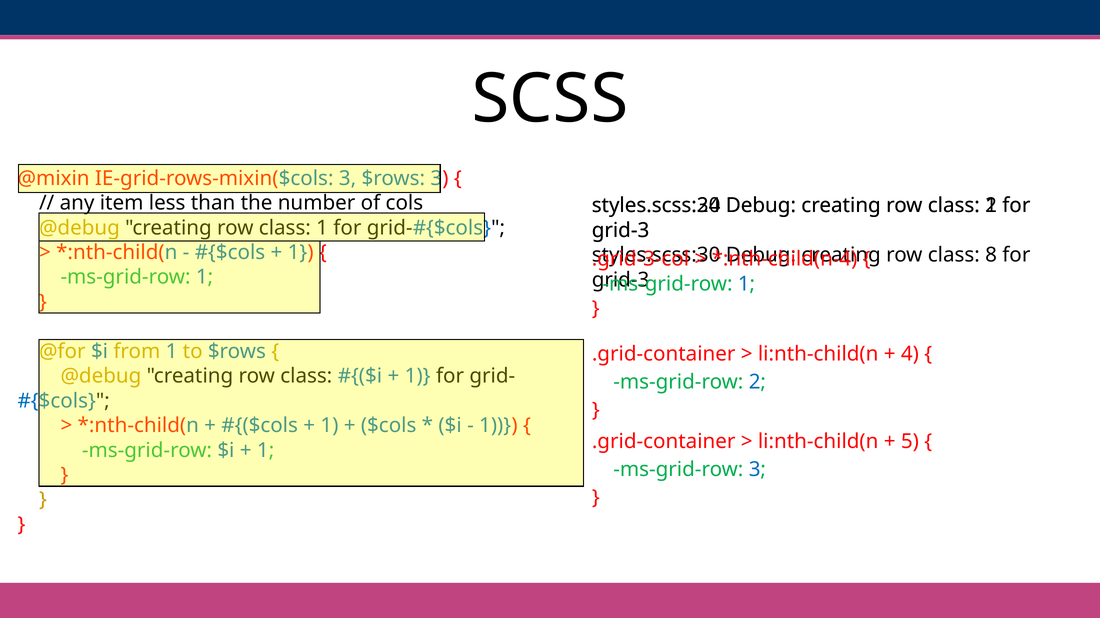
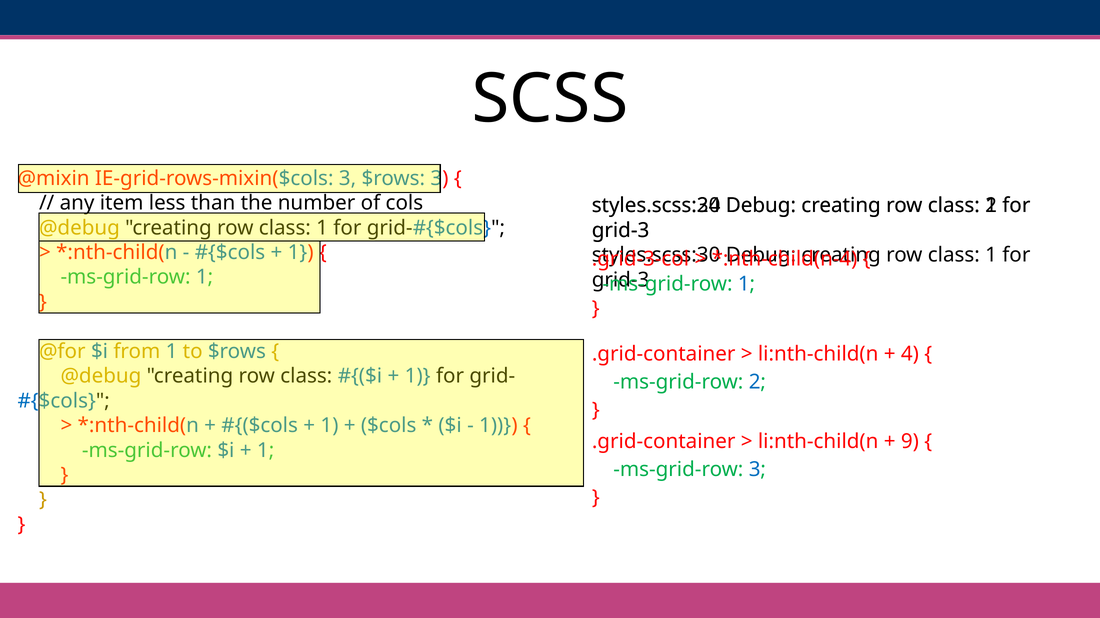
8: 8 -> 1 (991, 255)
5: 5 -> 9 (910, 442)
